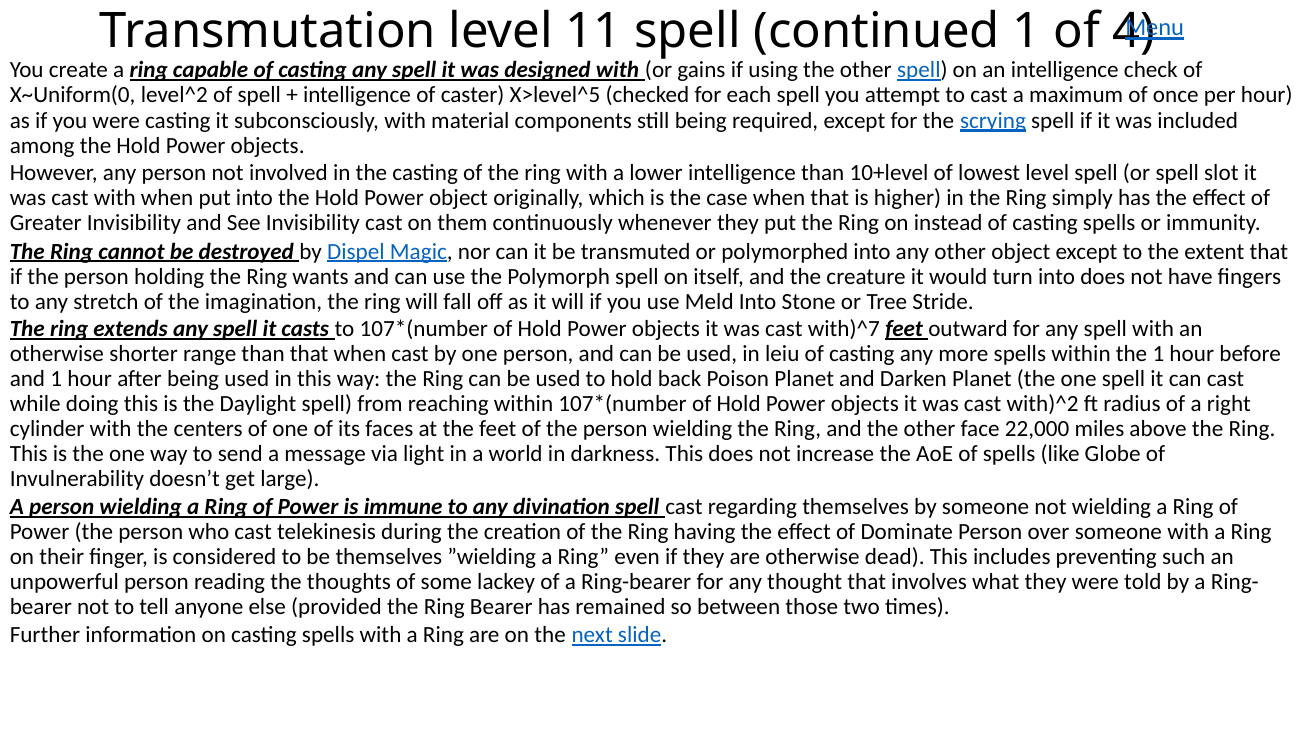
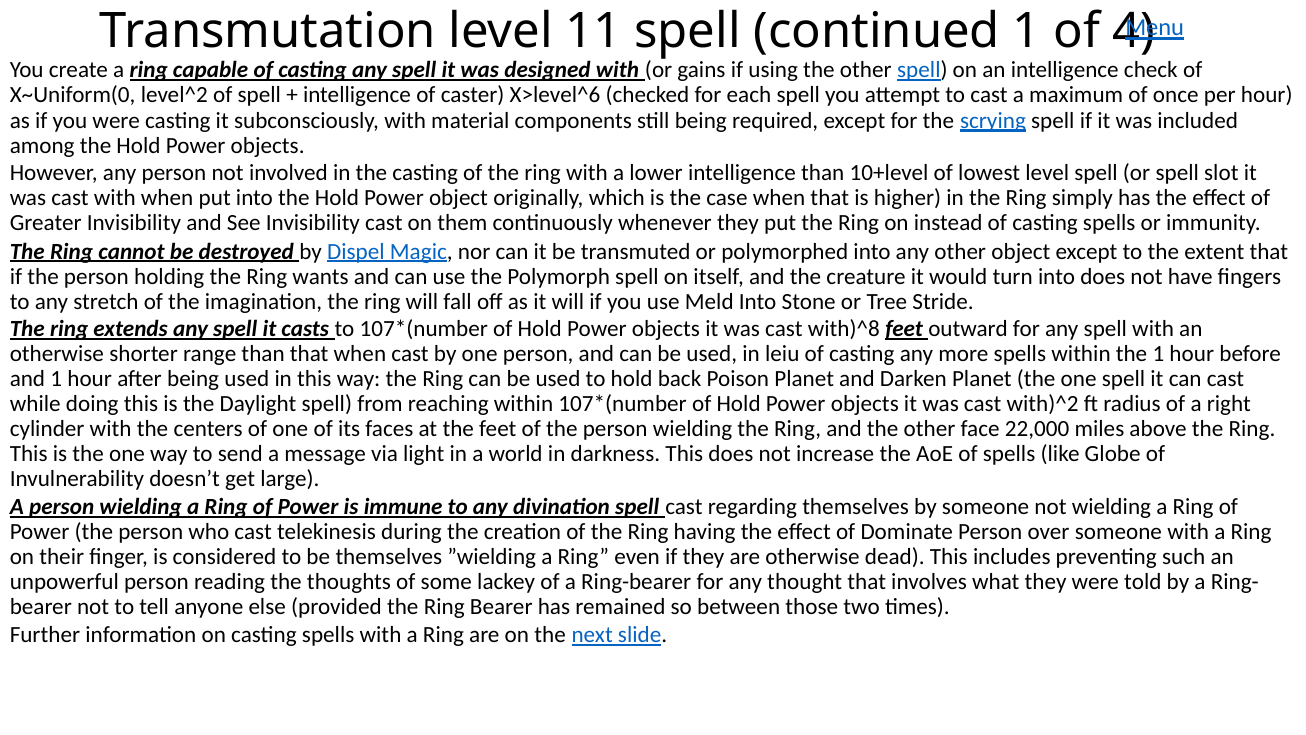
X>level^5: X>level^5 -> X>level^6 (555, 95)
with)^7: with)^7 -> with)^8 (844, 329)
